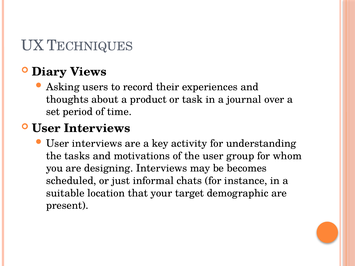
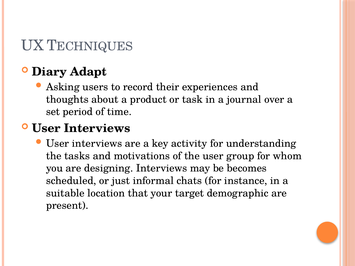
Views: Views -> Adapt (88, 72)
